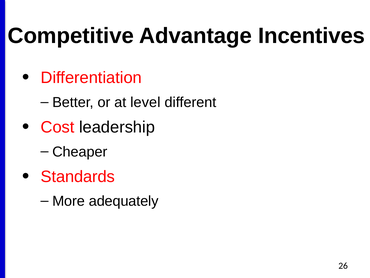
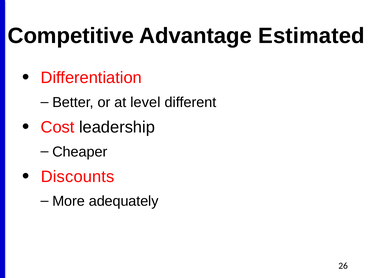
Incentives: Incentives -> Estimated (311, 36)
Standards: Standards -> Discounts (78, 176)
